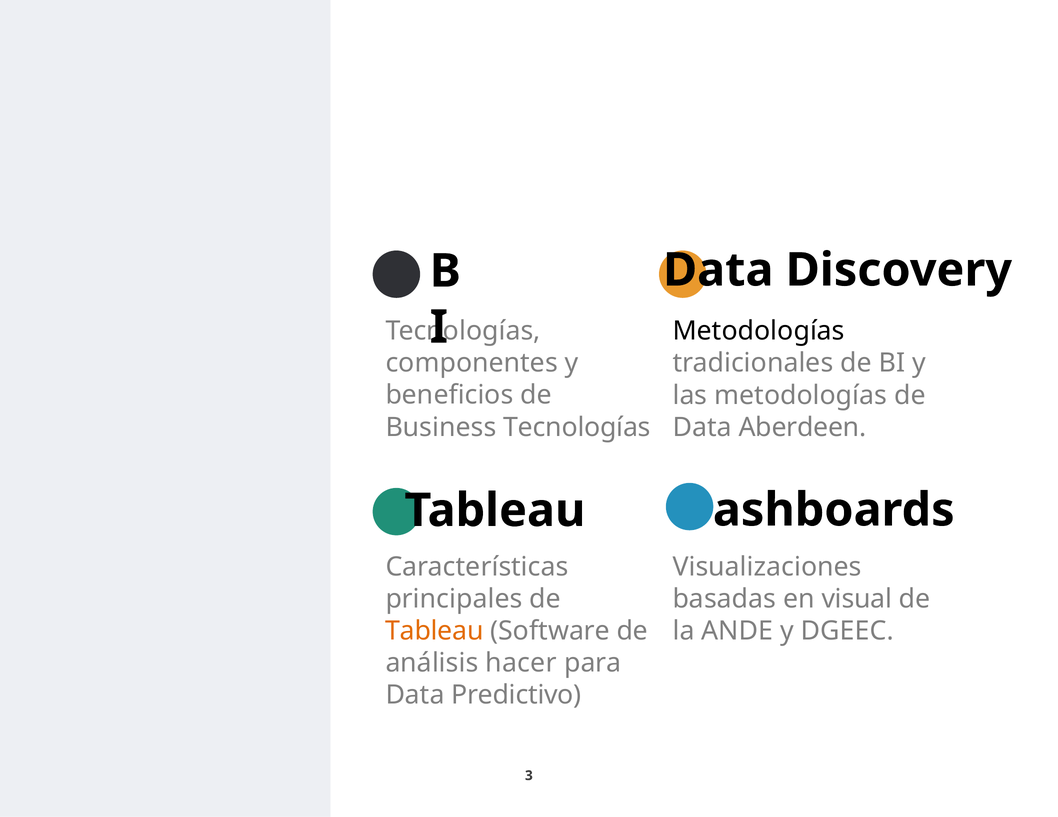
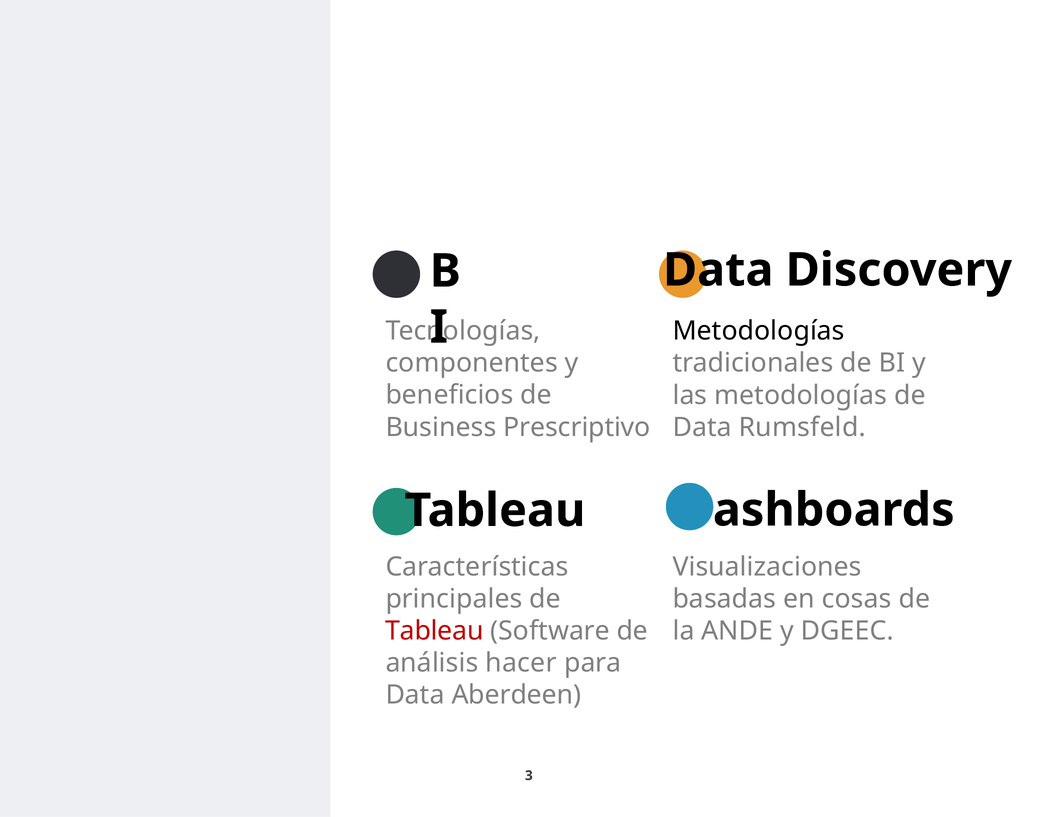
Business Tecnologías: Tecnologías -> Prescriptivo (577, 428)
Aberdeen: Aberdeen -> Rumsfeld (802, 428)
visual: visual -> cosas (857, 599)
Tableau colour: orange -> red (434, 631)
Predictivo: Predictivo -> Aberdeen (516, 695)
